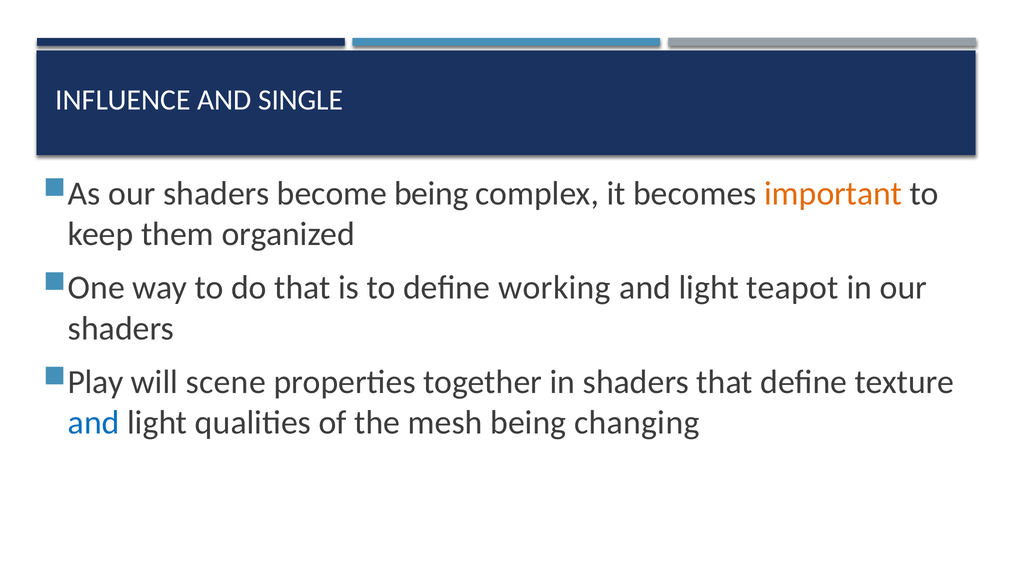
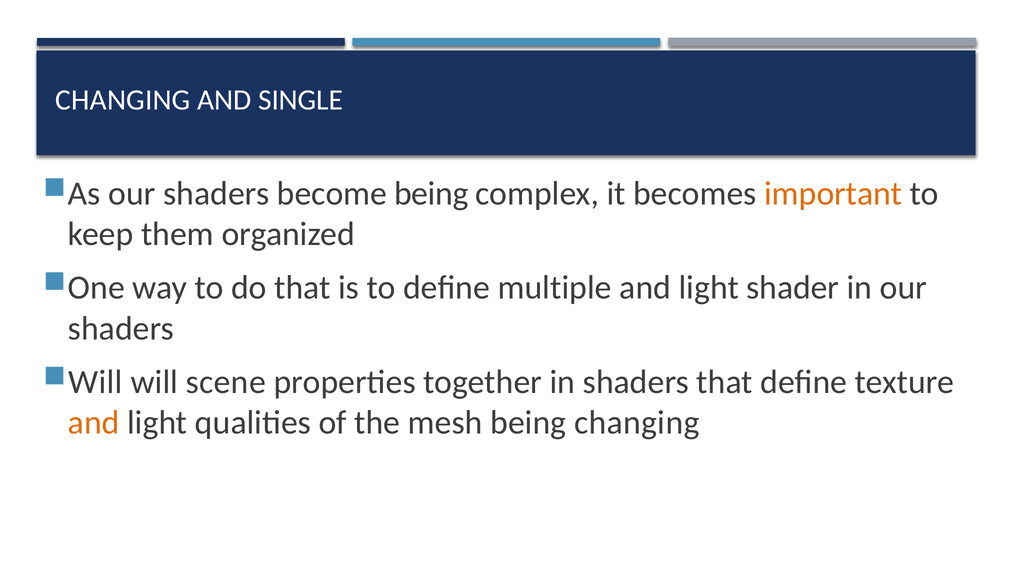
INFLUENCE: INFLUENCE -> CHANGING (123, 100)
working: working -> multiple (555, 288)
teapot: teapot -> shader (793, 288)
Play: Play -> Will (95, 382)
and colour: blue -> orange (94, 423)
